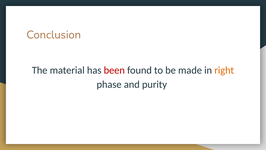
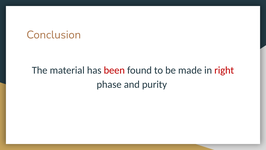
right colour: orange -> red (224, 70)
